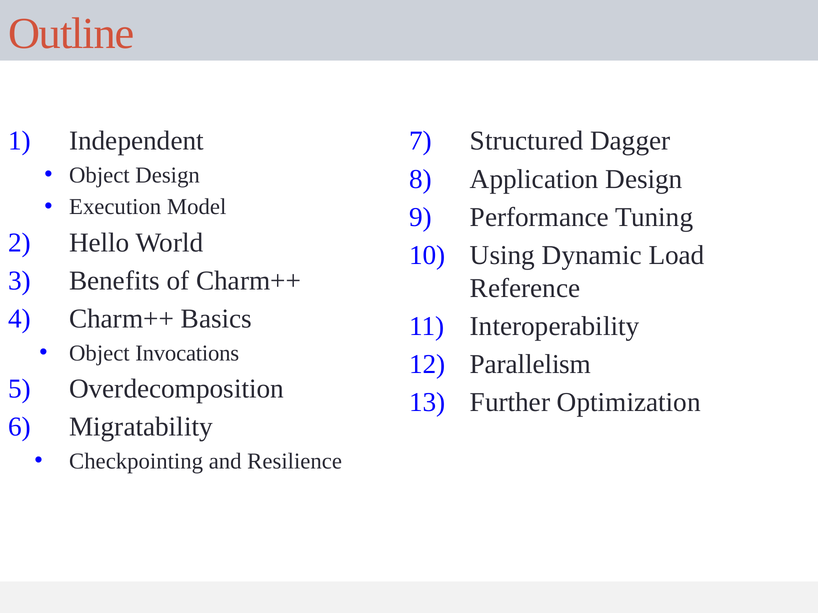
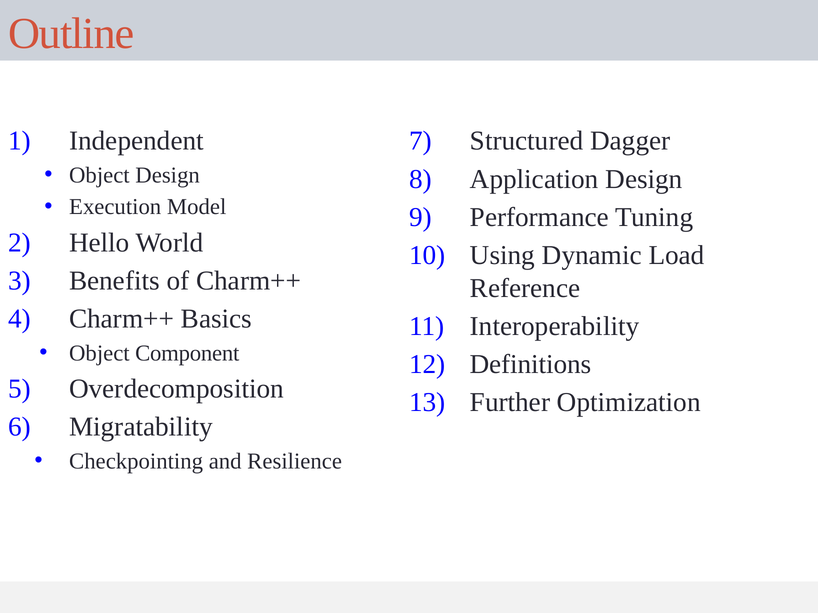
Invocations: Invocations -> Component (187, 353)
Parallelism: Parallelism -> Definitions (531, 365)
